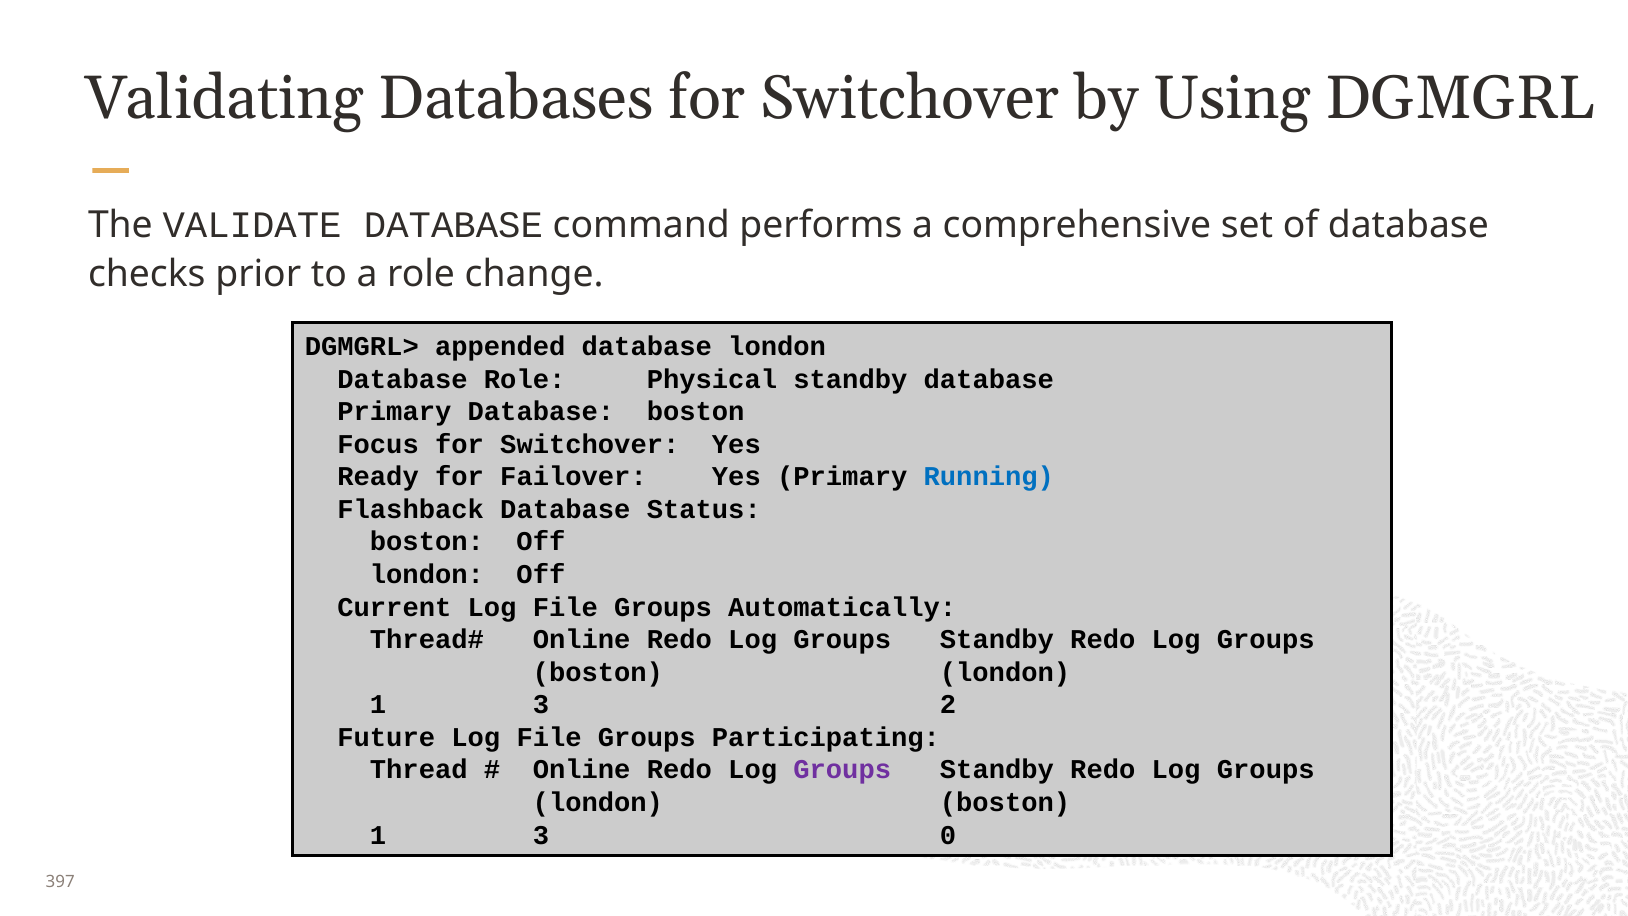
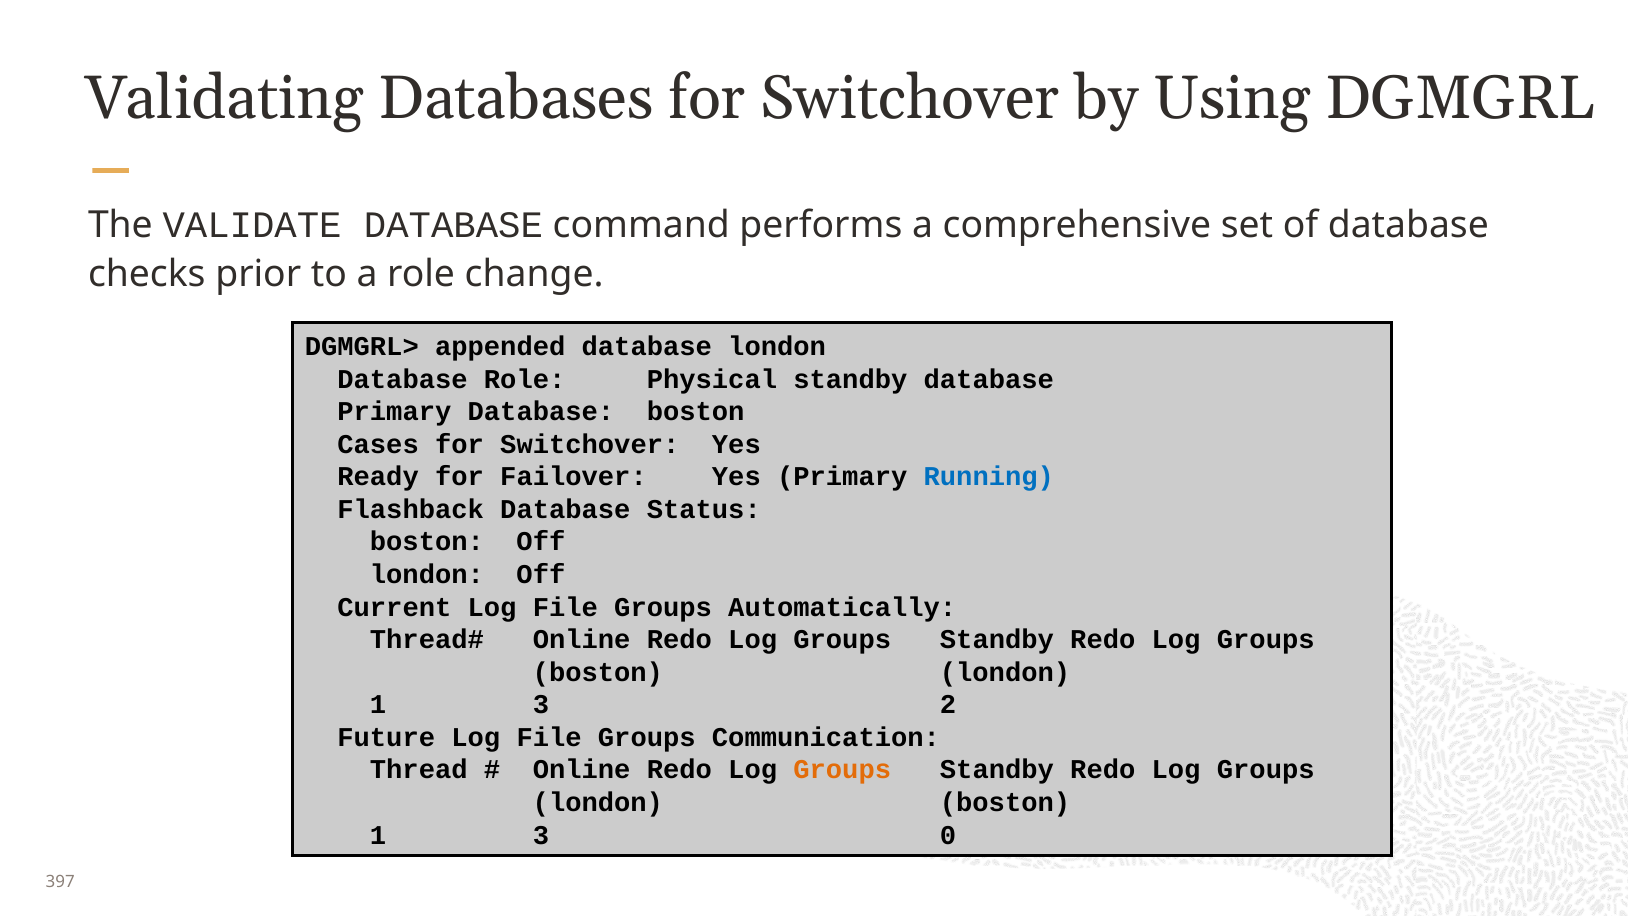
Focus: Focus -> Cases (378, 444)
Participating: Participating -> Communication (826, 737)
Groups colour: purple -> orange (842, 770)
